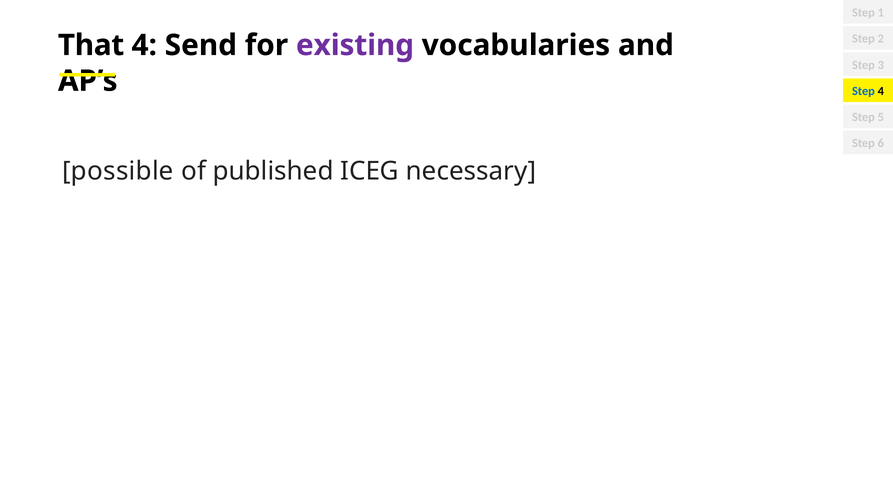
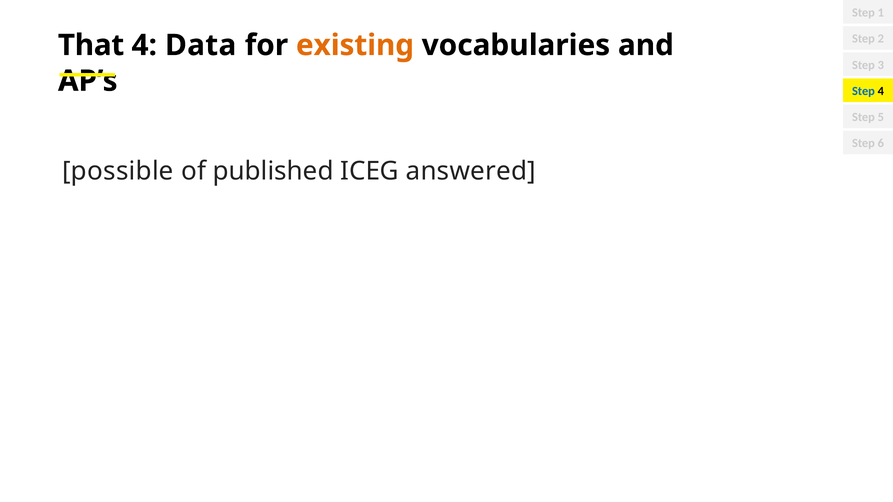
Send: Send -> Data (201, 45)
existing colour: purple -> orange (355, 45)
necessary: necessary -> answered (471, 171)
